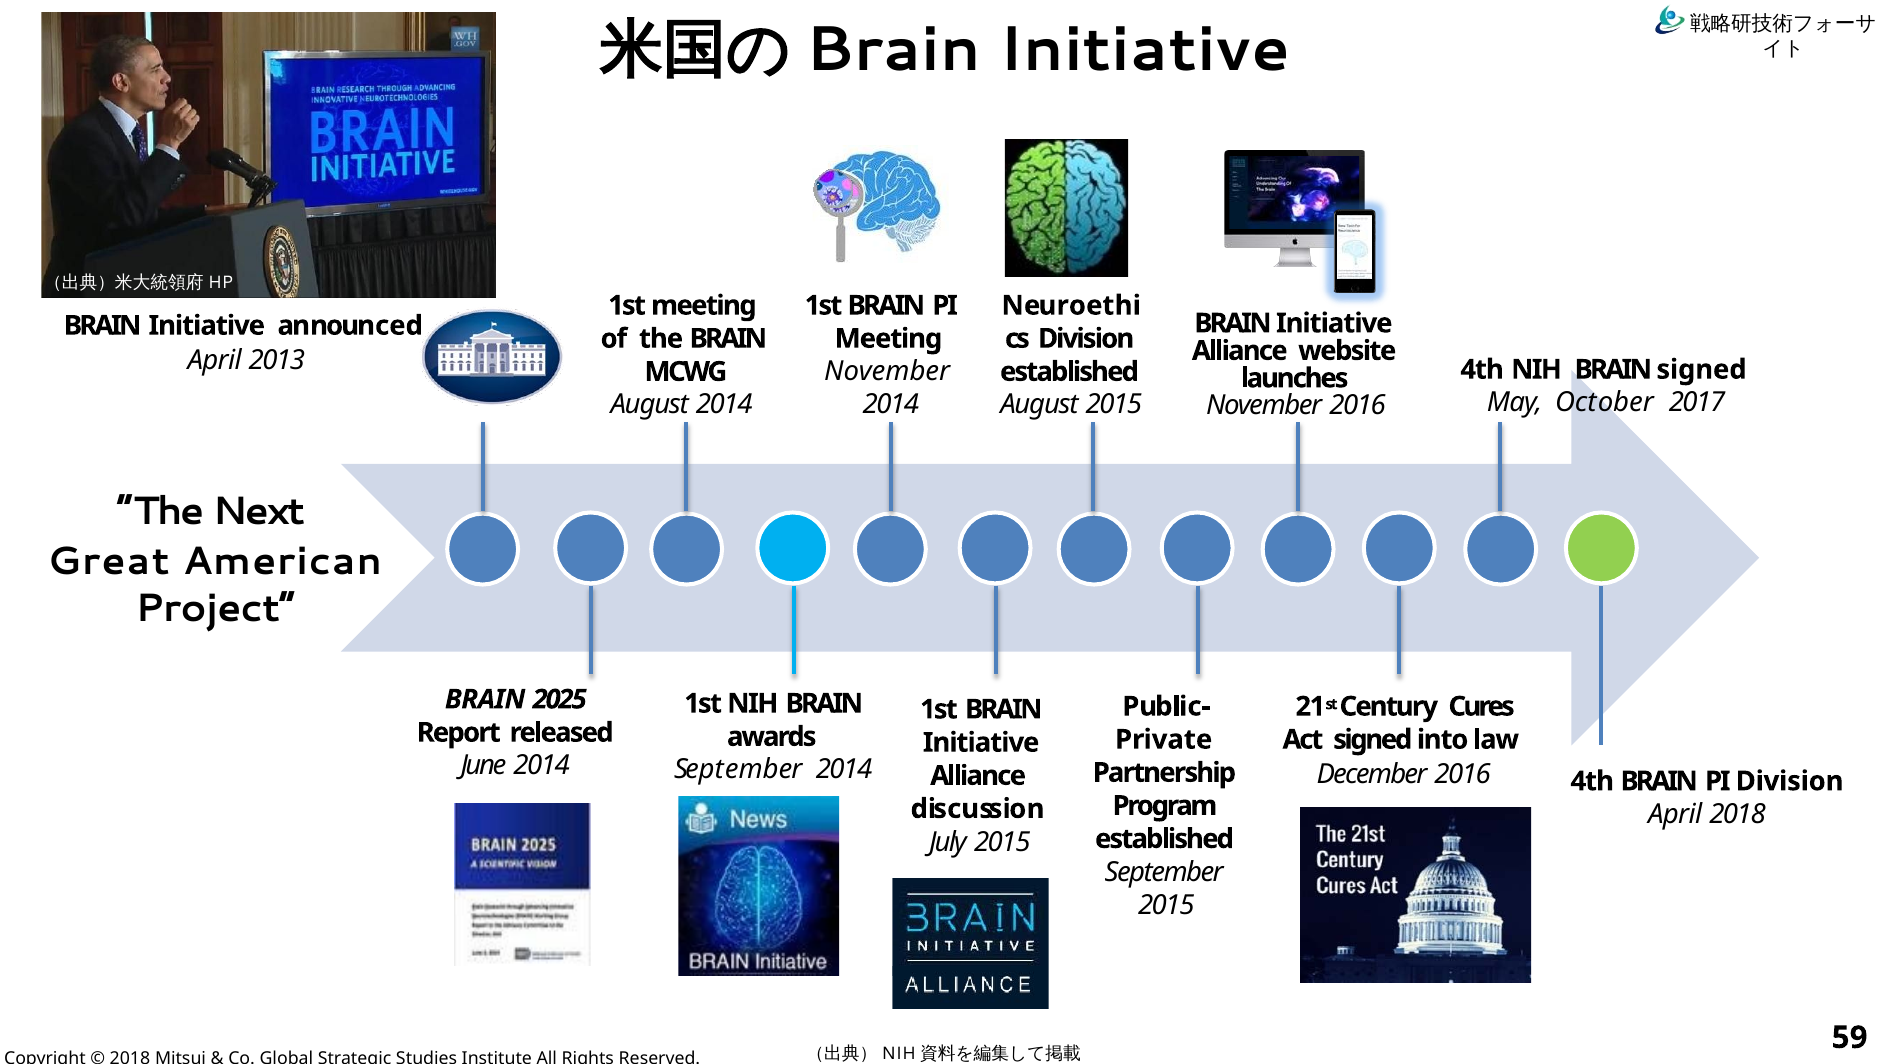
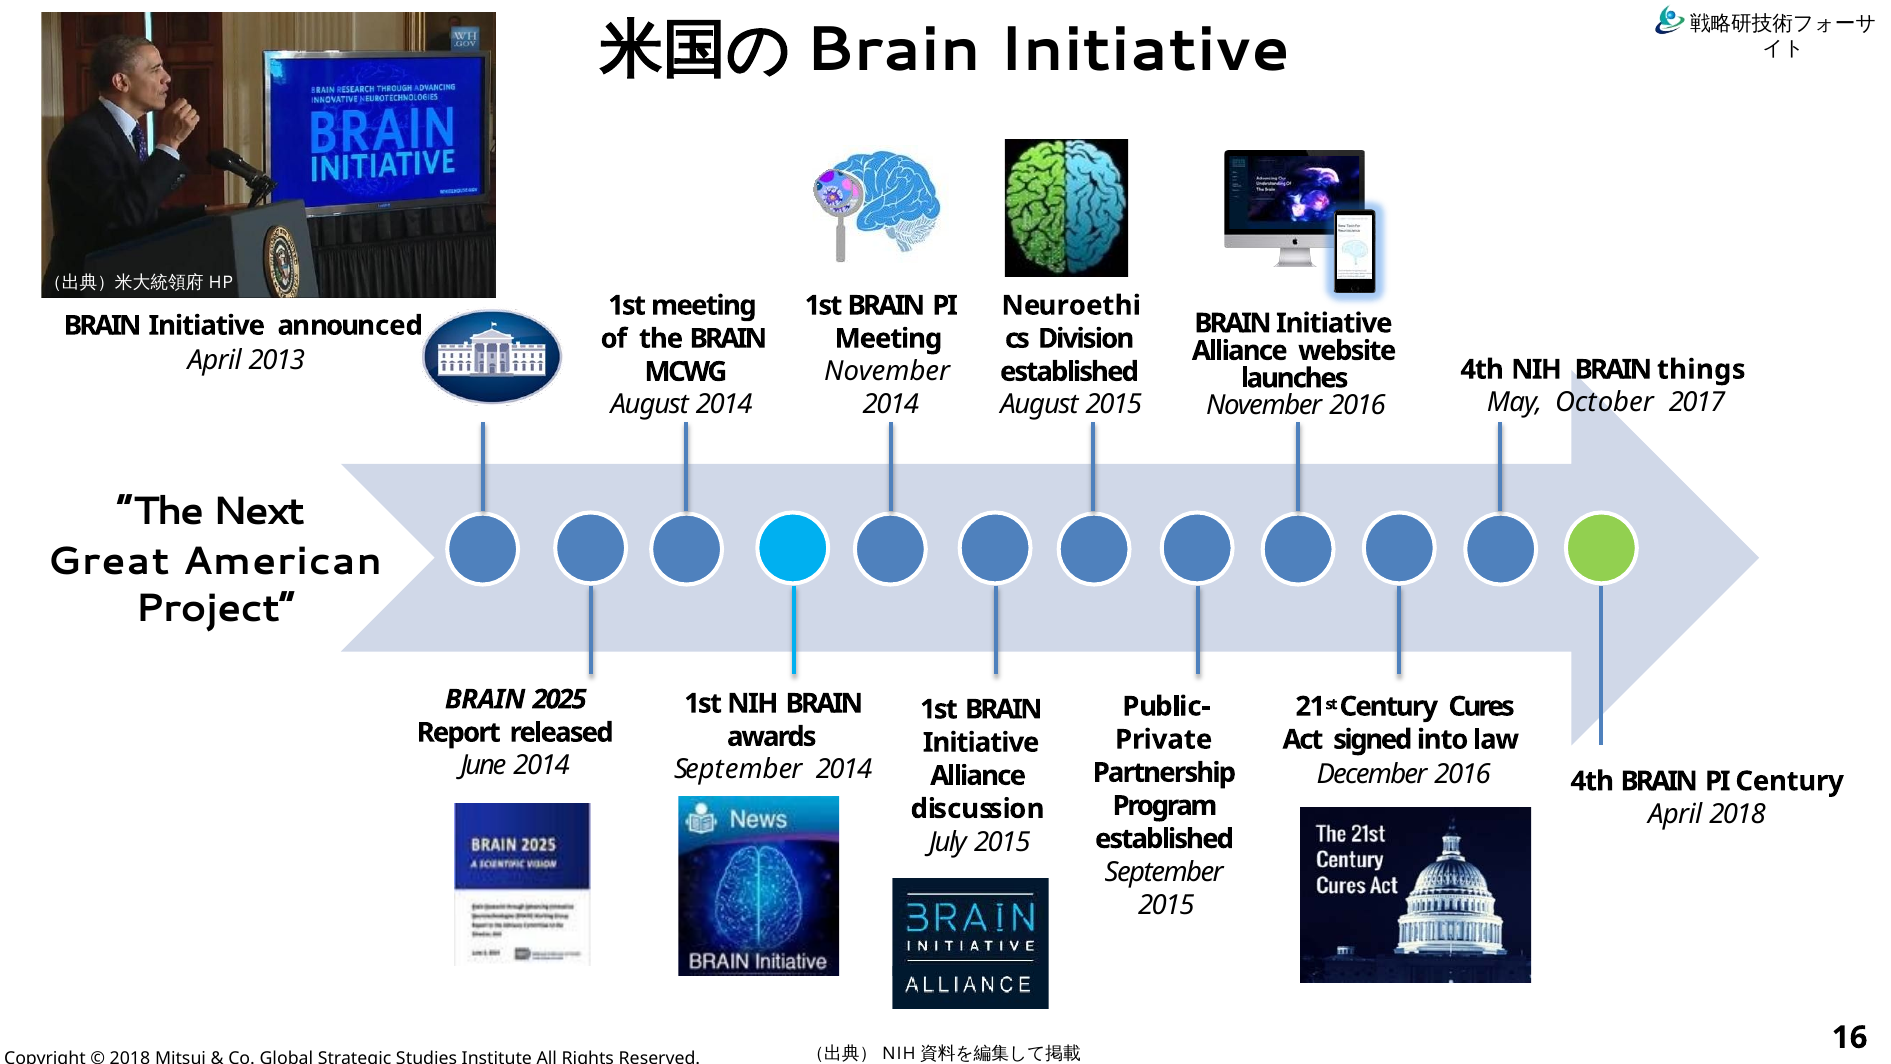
BRAIN signed: signed -> things (1701, 369)
PI Division: Division -> Century (1790, 781)
59: 59 -> 16 (1850, 1037)
